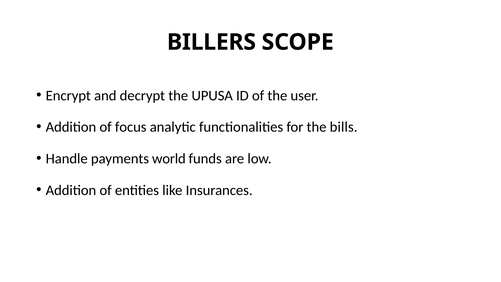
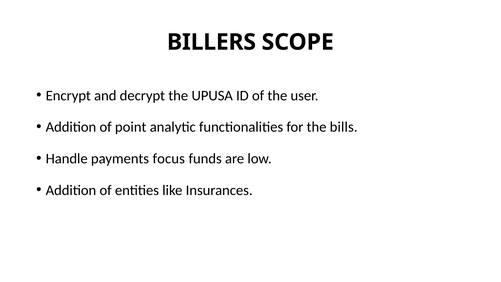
focus: focus -> point (131, 127)
world: world -> focus (169, 159)
